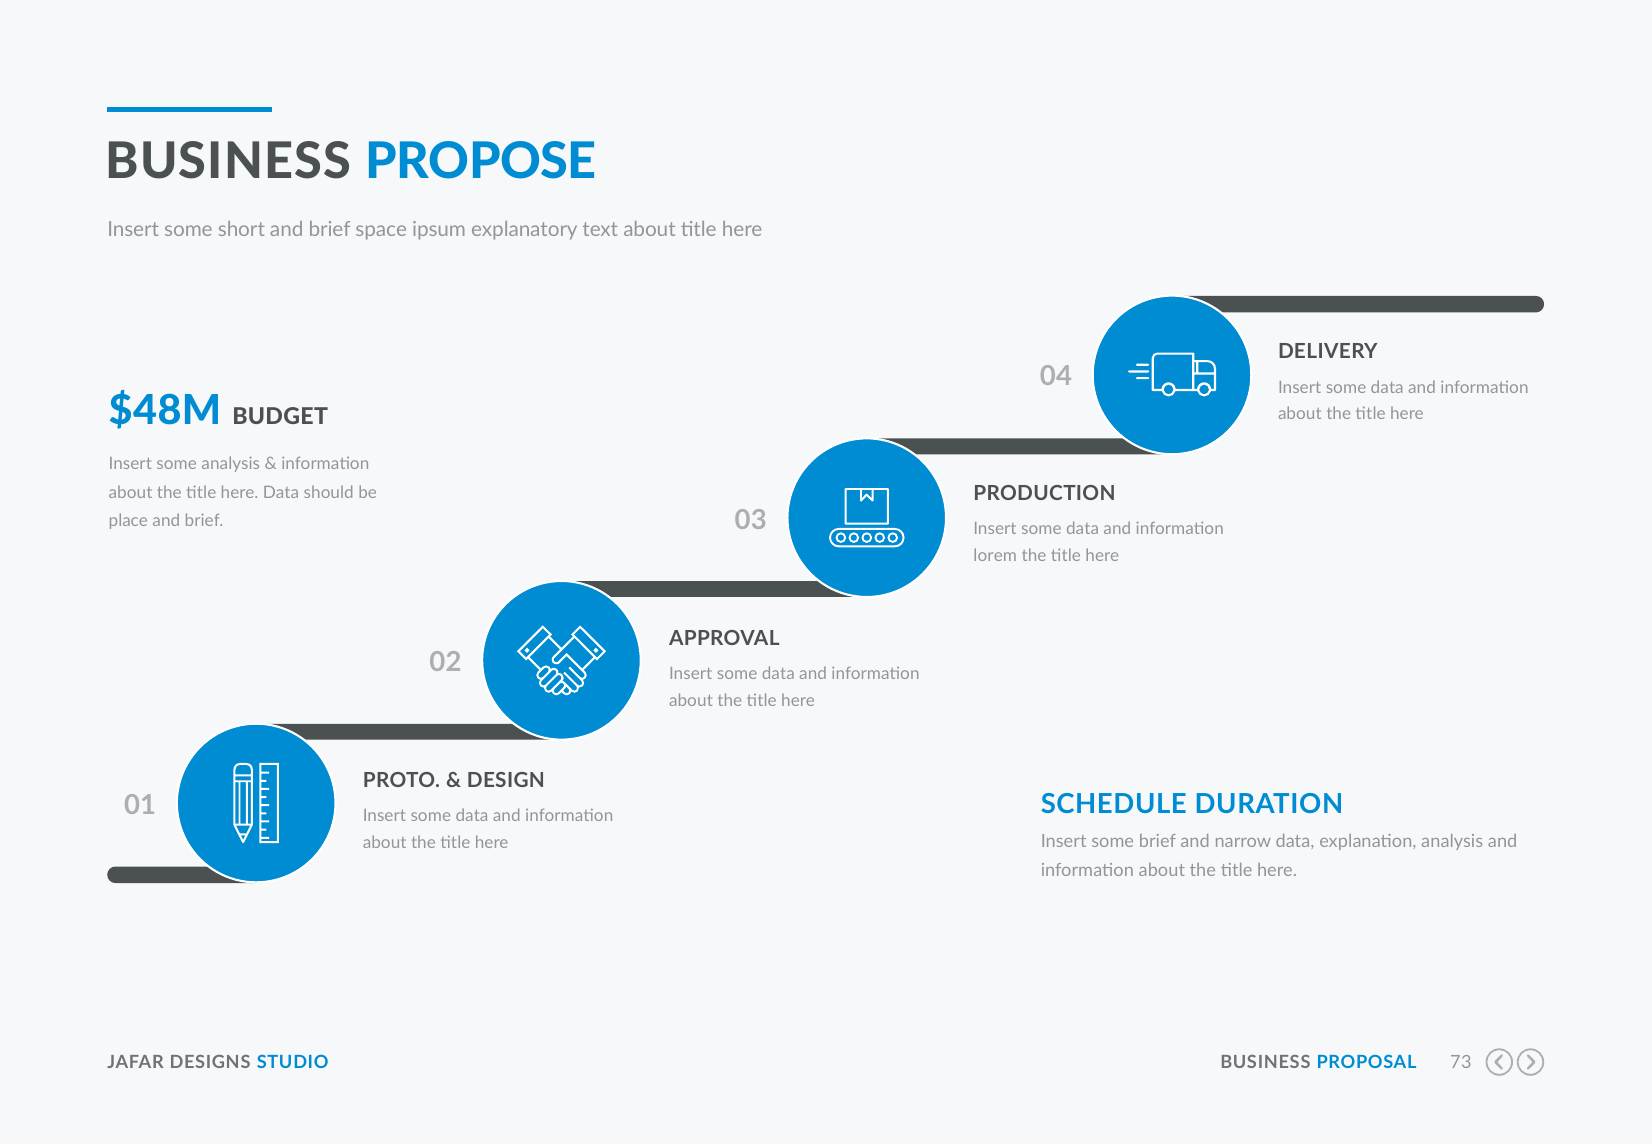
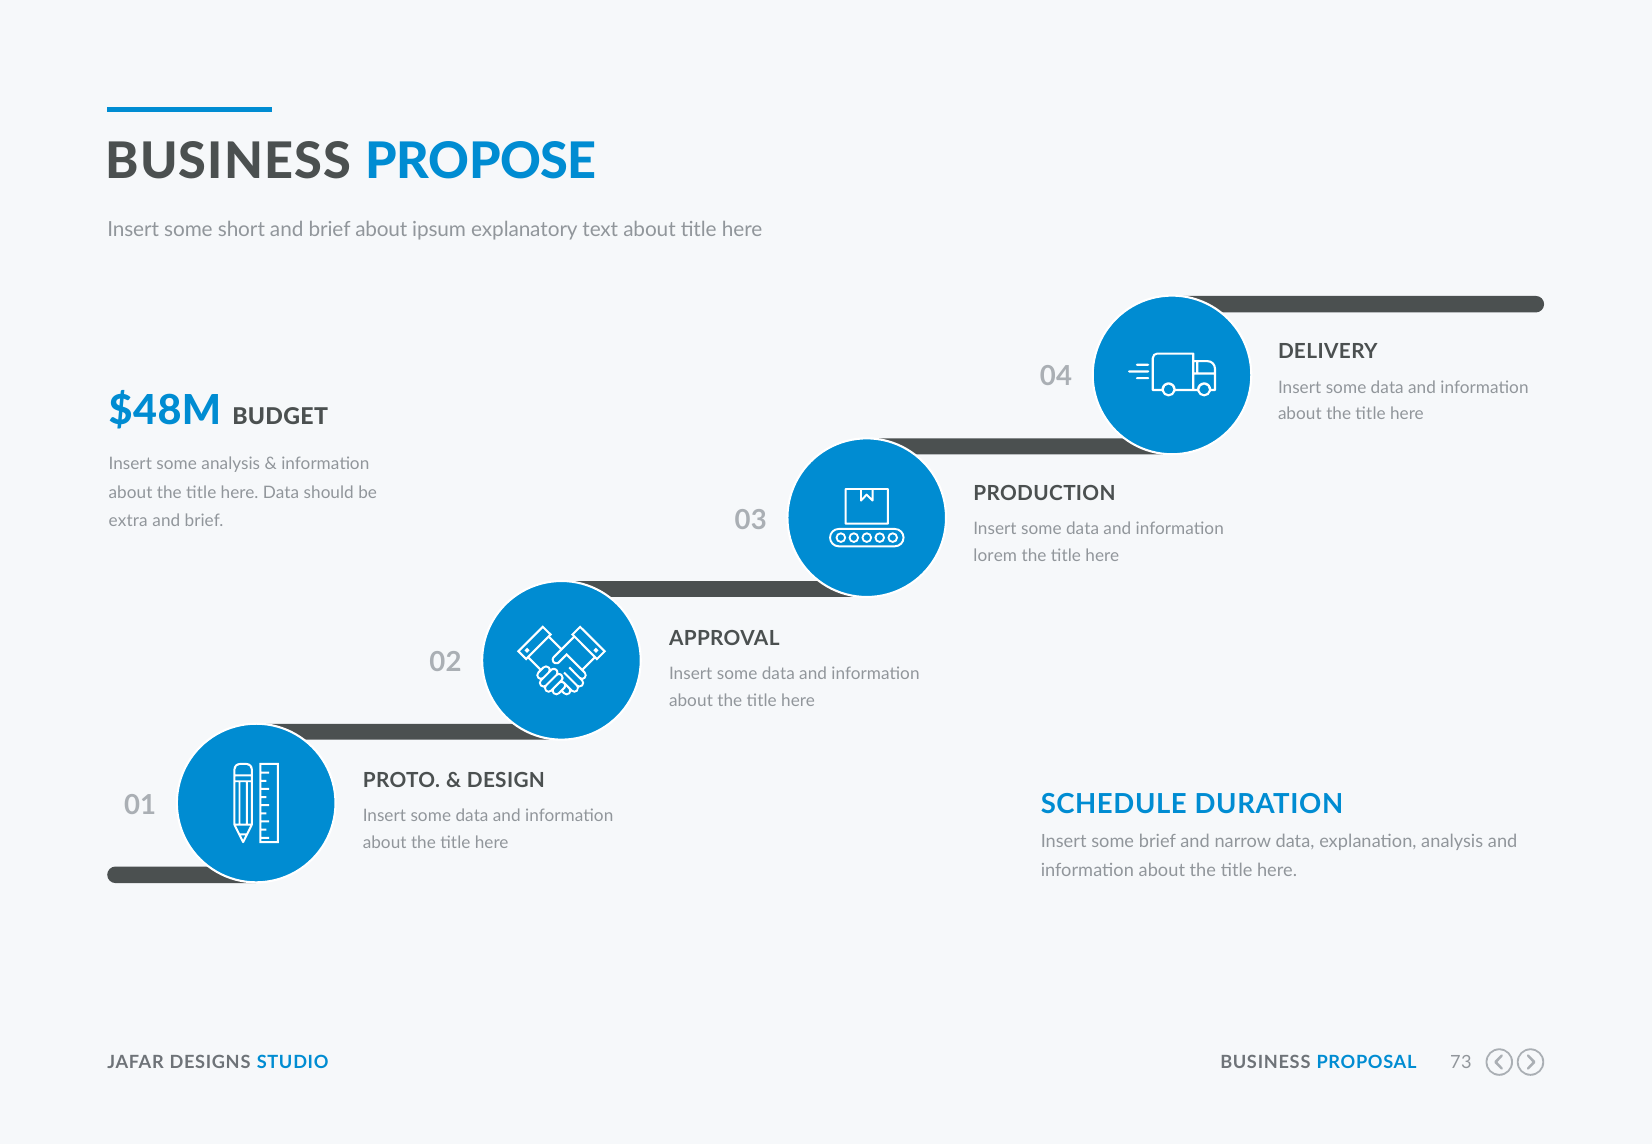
brief space: space -> about (381, 230)
place: place -> extra (128, 521)
